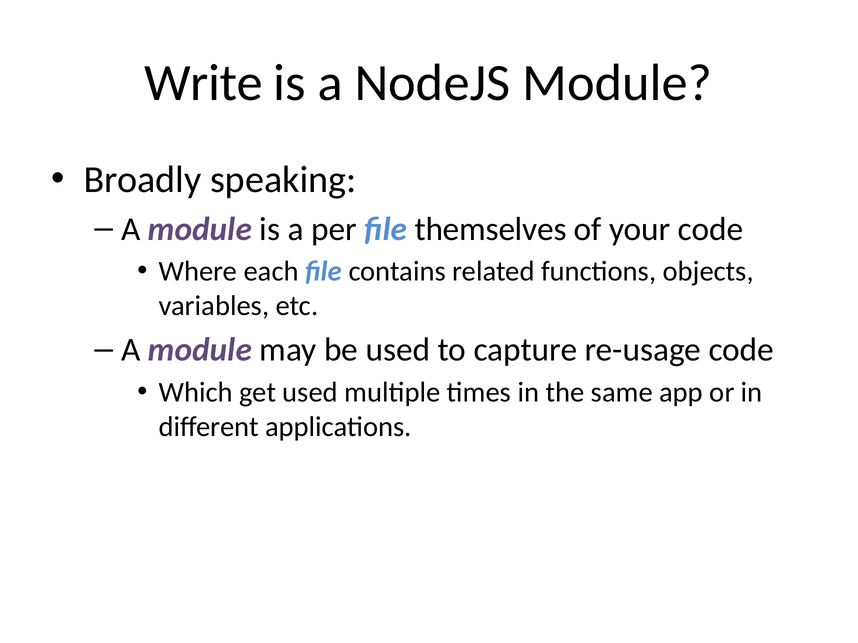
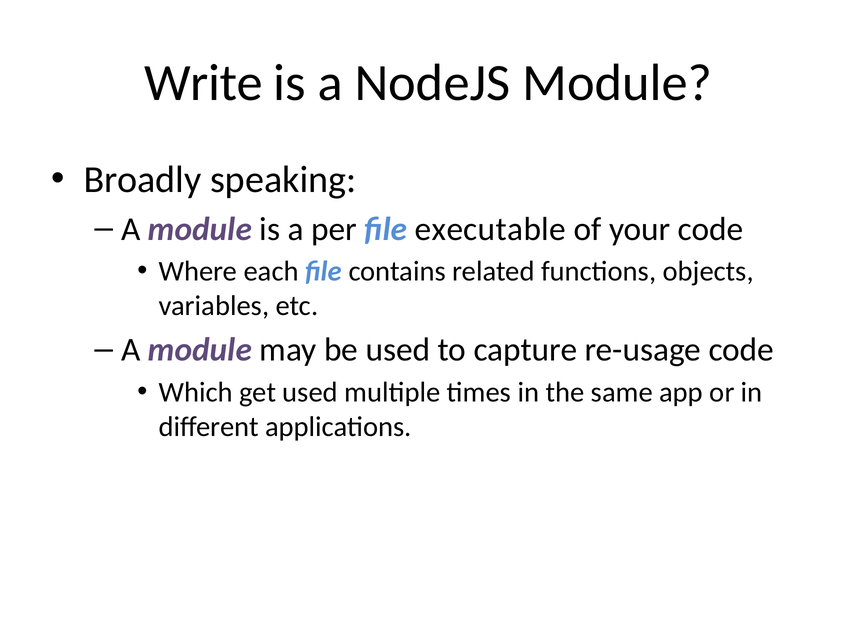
themselves: themselves -> executable (490, 229)
